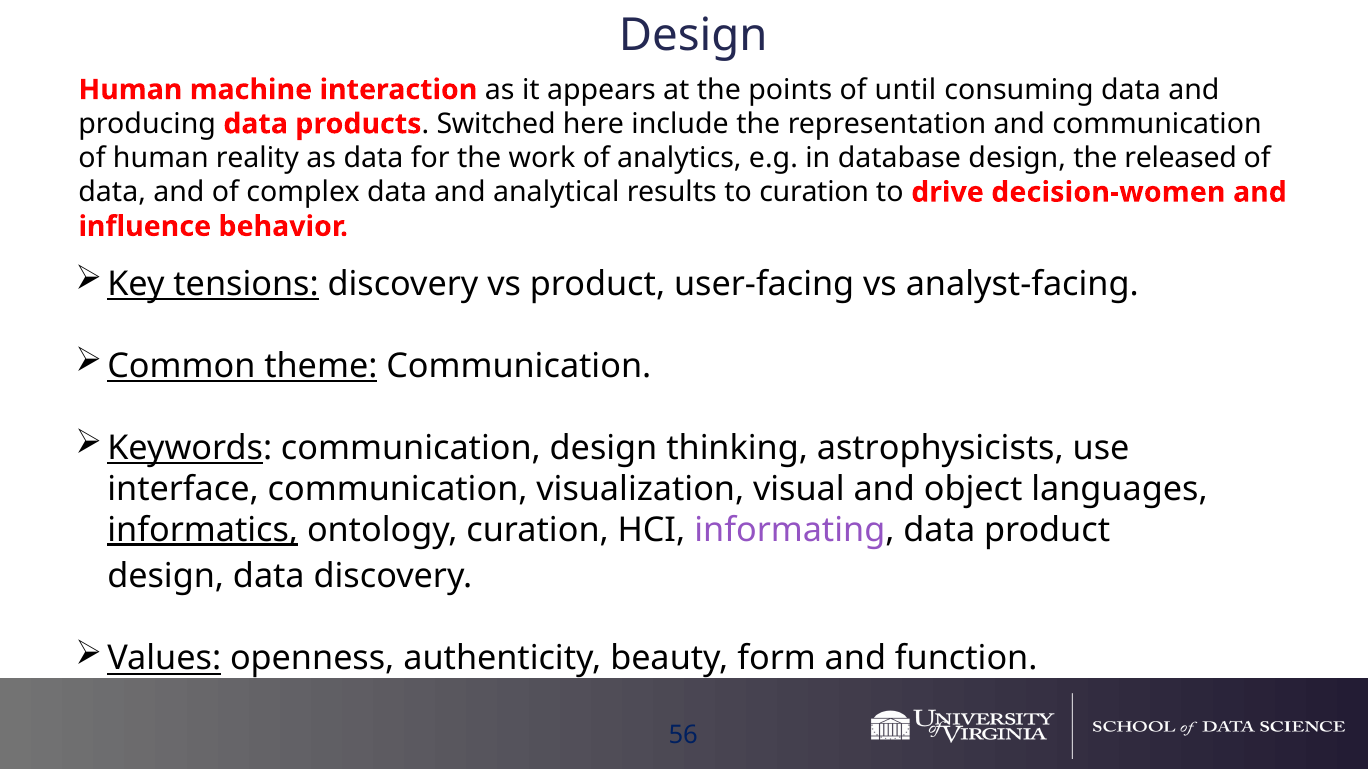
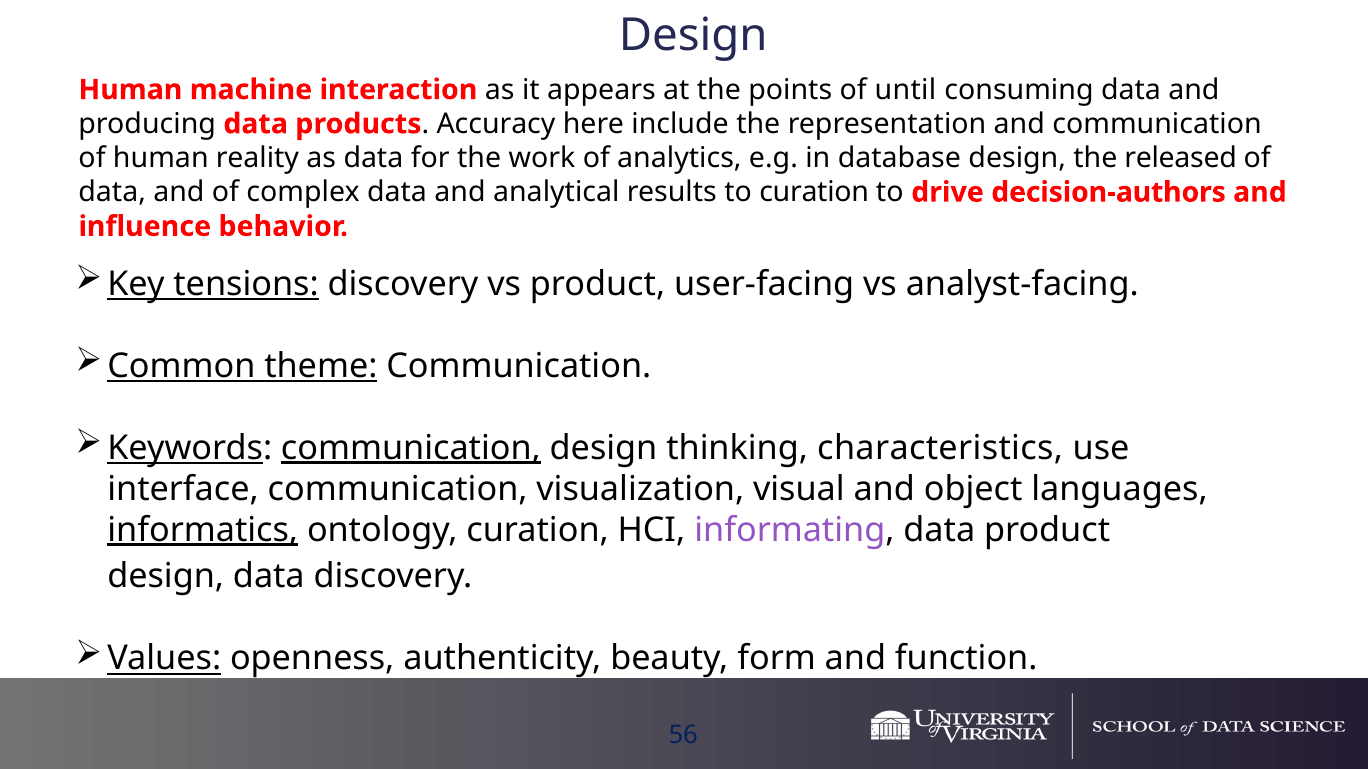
Switched: Switched -> Accuracy (496, 124)
decision-women: decision-women -> decision-authors (1109, 192)
communication underline: none -> present (411, 448)
astrophysicists: astrophysicists -> characteristics (940, 448)
